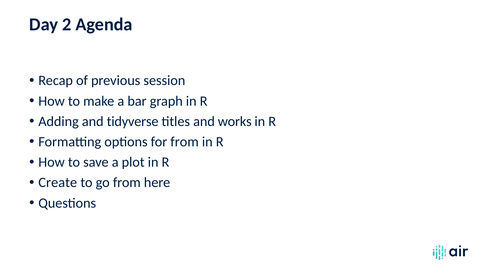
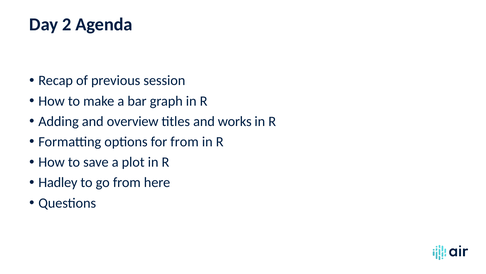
tidyverse: tidyverse -> overview (133, 121)
Create: Create -> Hadley (58, 182)
